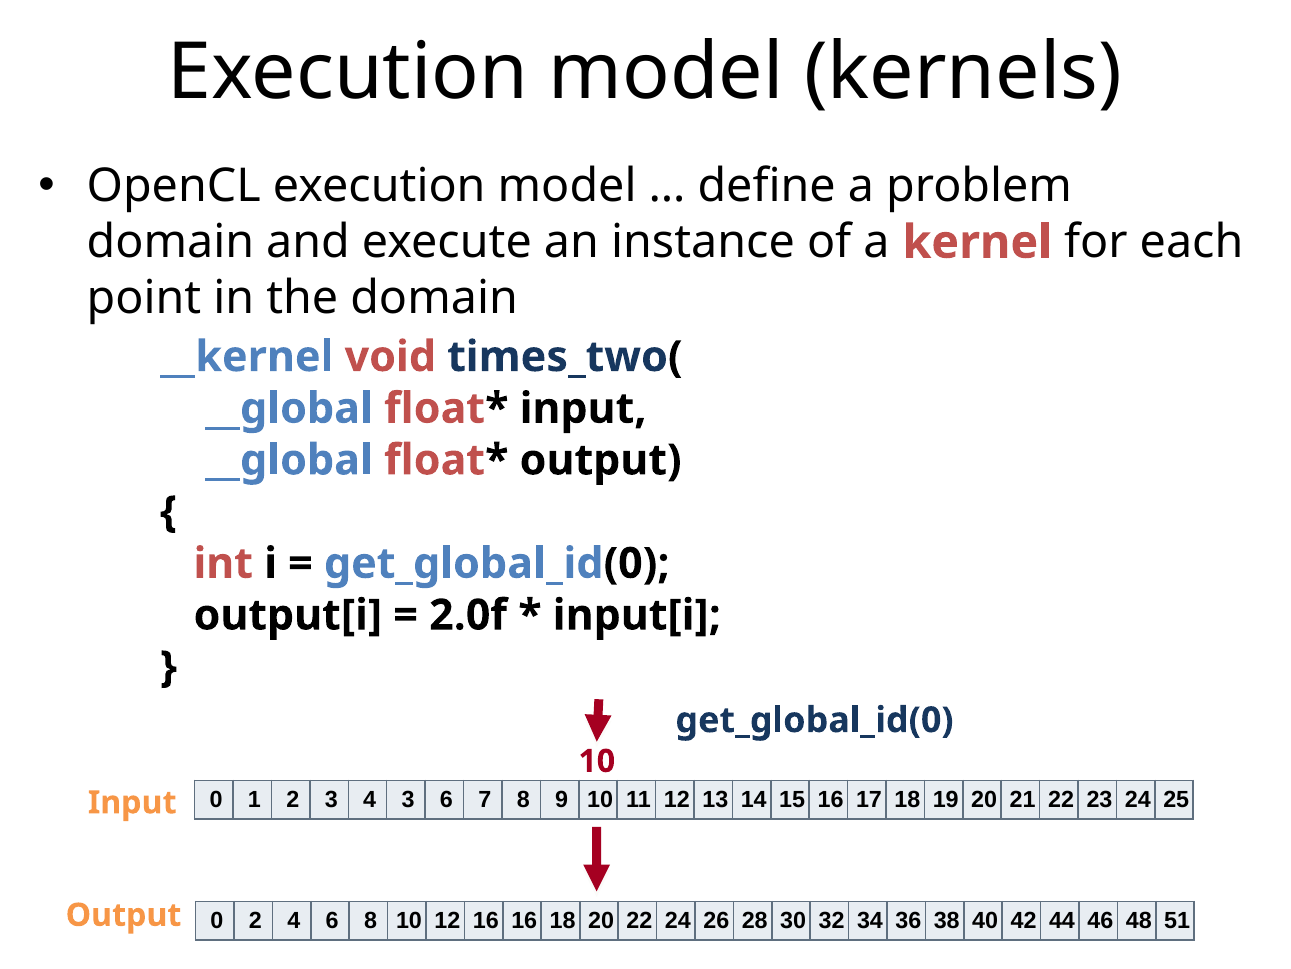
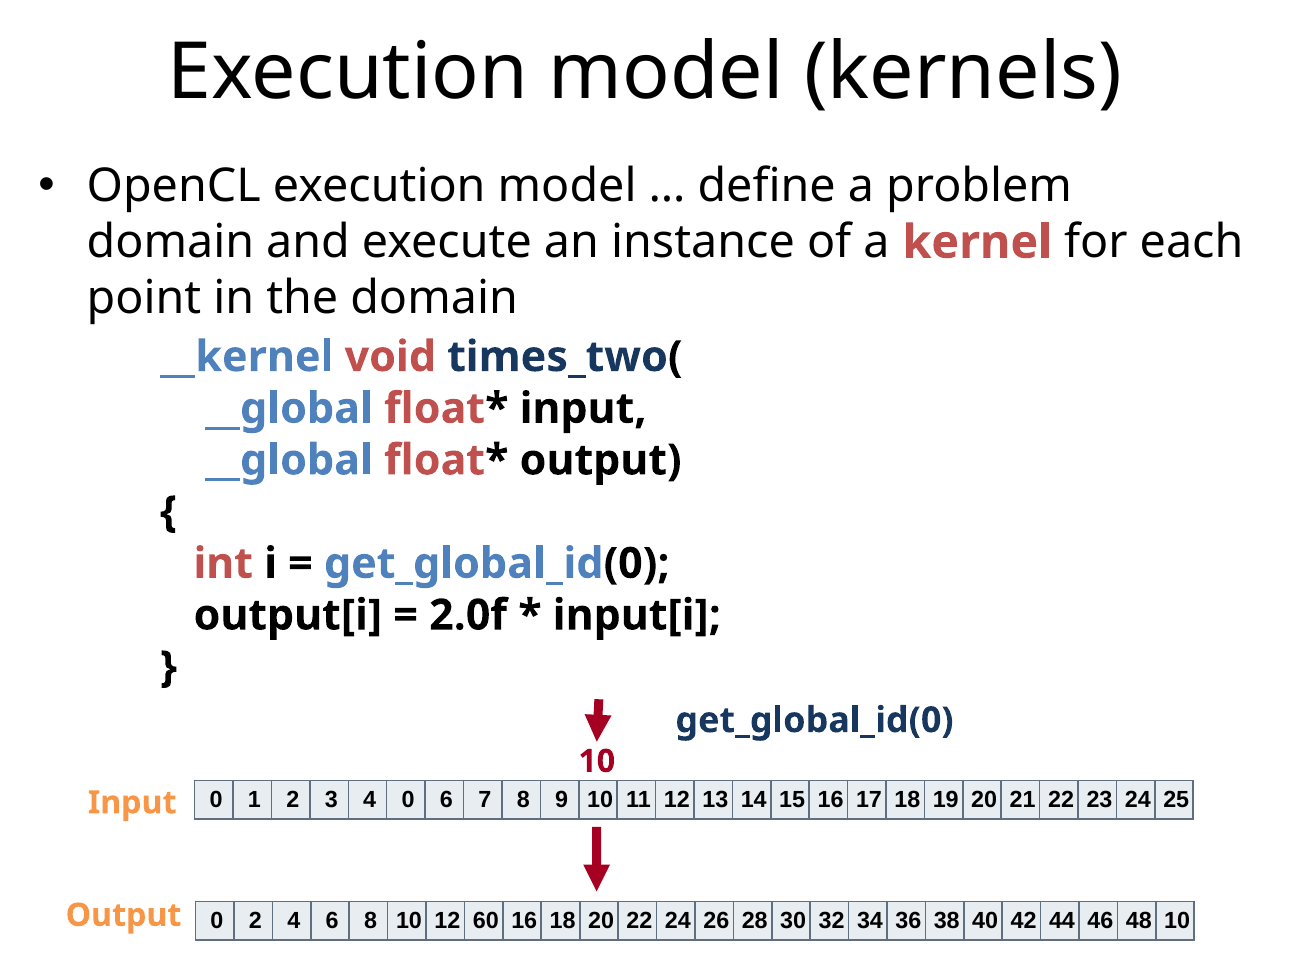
4 3: 3 -> 0 (408, 799)
12 16: 16 -> 60 (486, 920)
48 51: 51 -> 10 (1177, 920)
